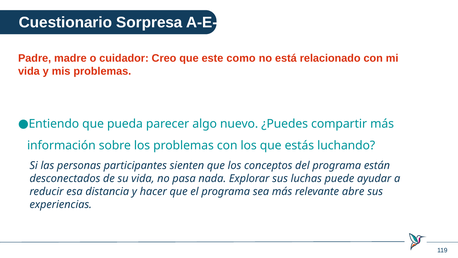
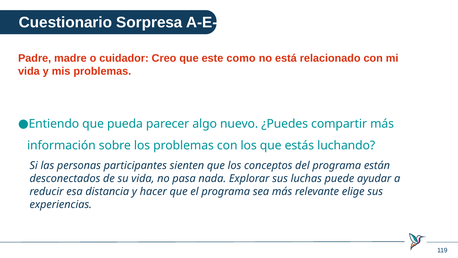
abre: abre -> elige (353, 191)
